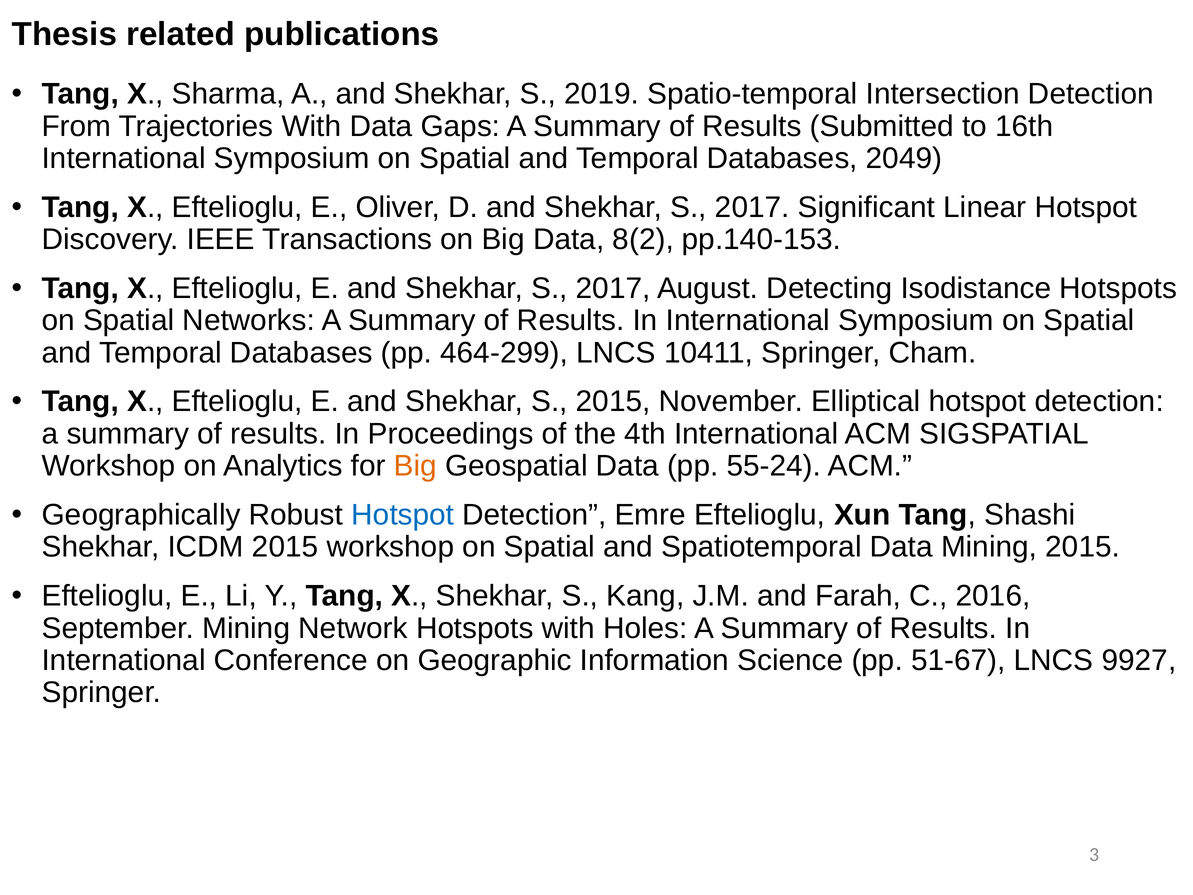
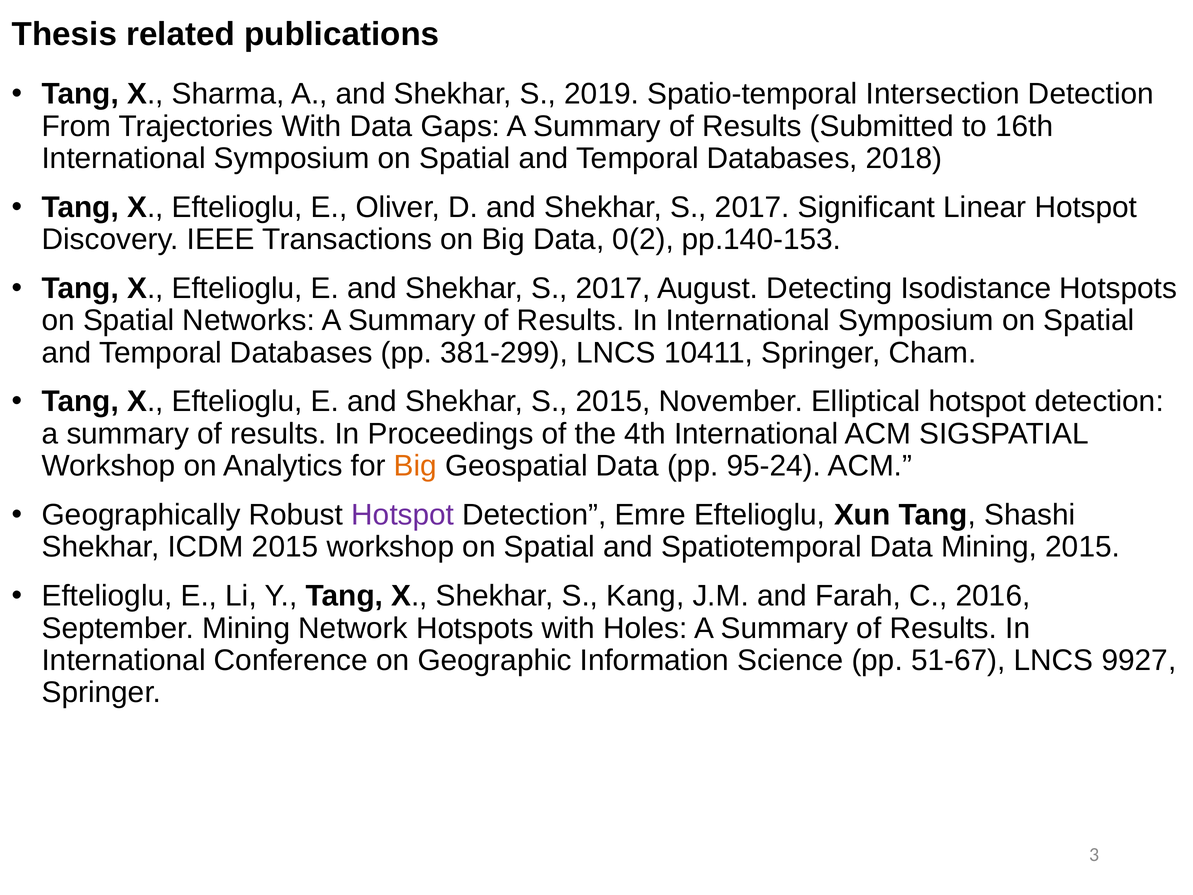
2049: 2049 -> 2018 (904, 158)
8(2: 8(2 -> 0(2 (643, 239)
464-299: 464-299 -> 381-299 (504, 353)
55-24: 55-24 -> 95-24 (774, 466)
Hotspot colour: blue -> purple (403, 515)
